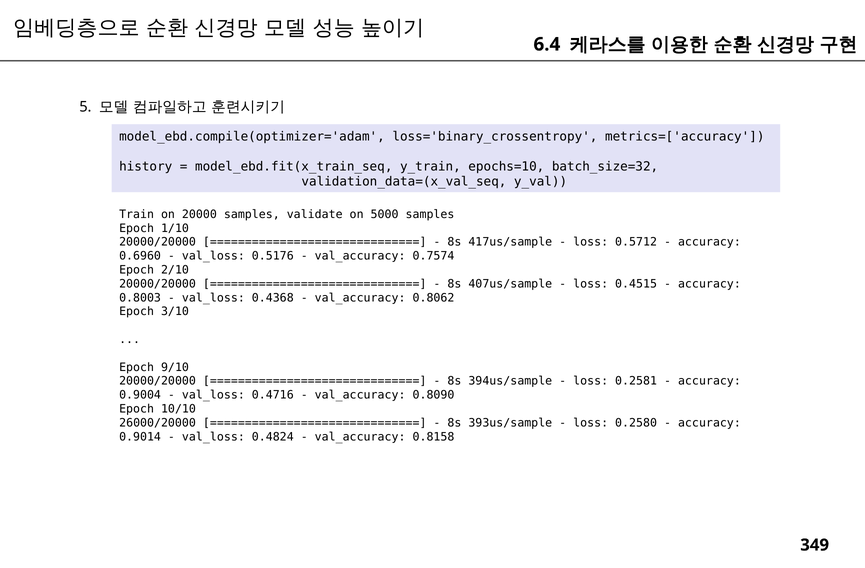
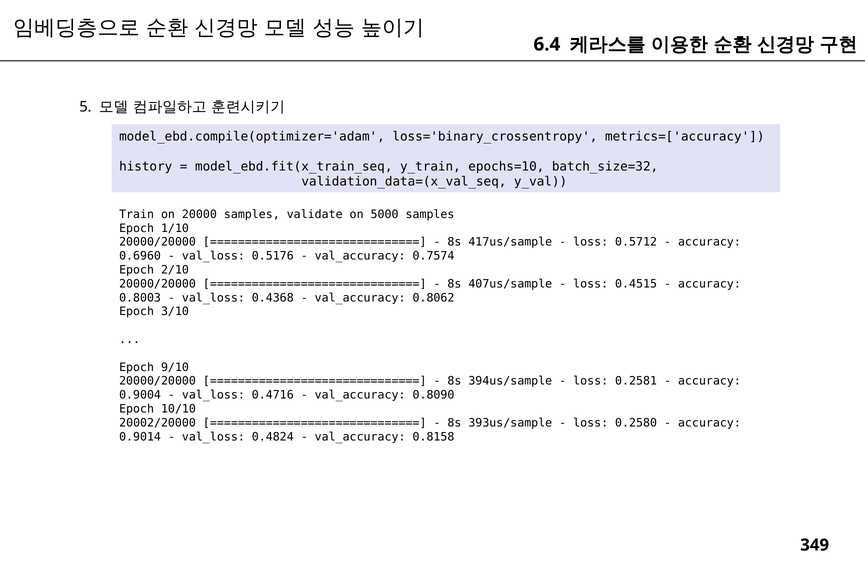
26000/20000: 26000/20000 -> 20002/20000 (158, 423)
